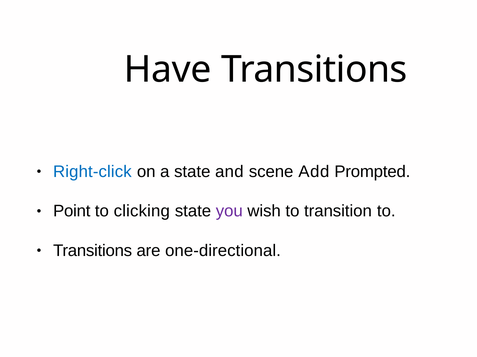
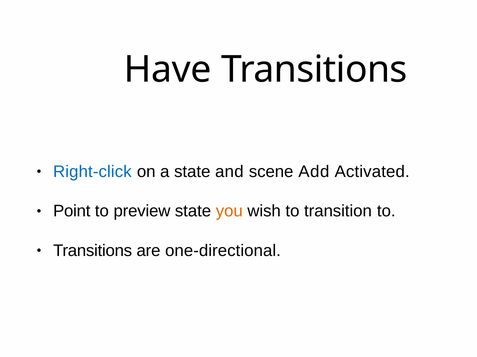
Prompted: Prompted -> Activated (372, 172)
clicking: clicking -> preview (142, 212)
you colour: purple -> orange (229, 212)
